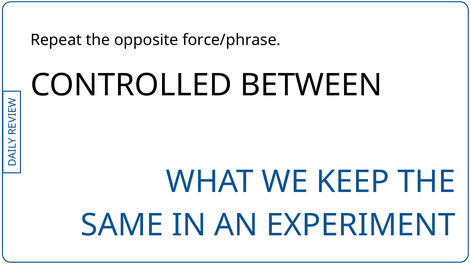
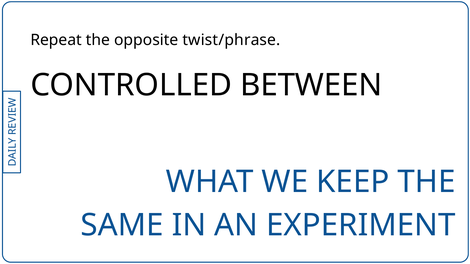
force/phrase: force/phrase -> twist/phrase (231, 40)
